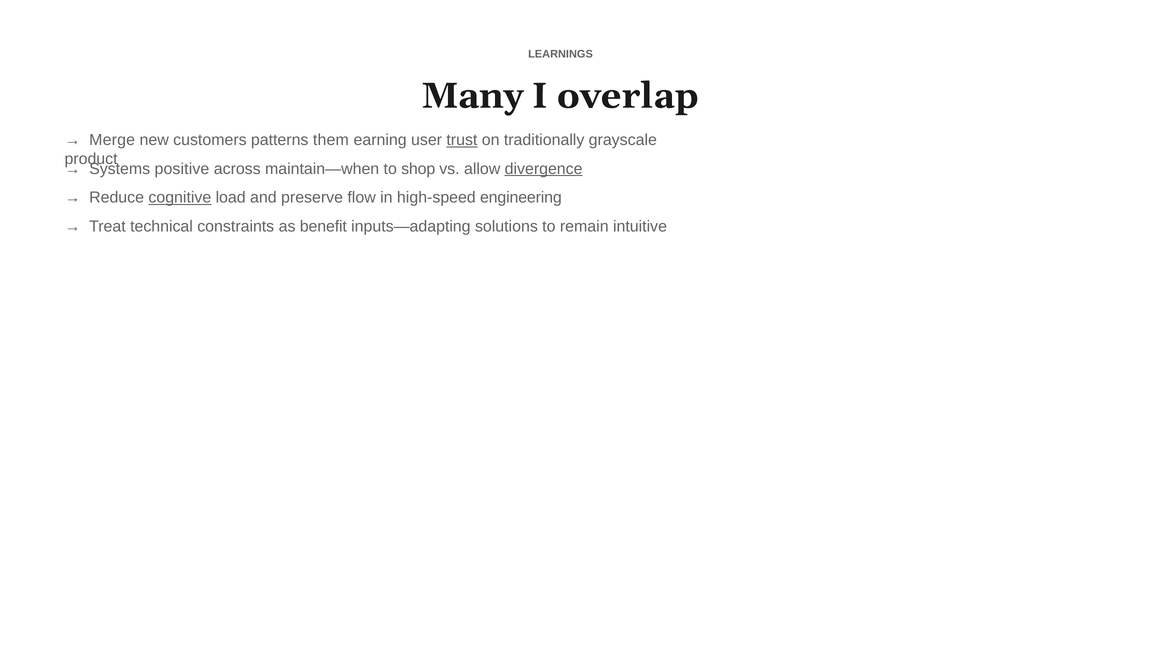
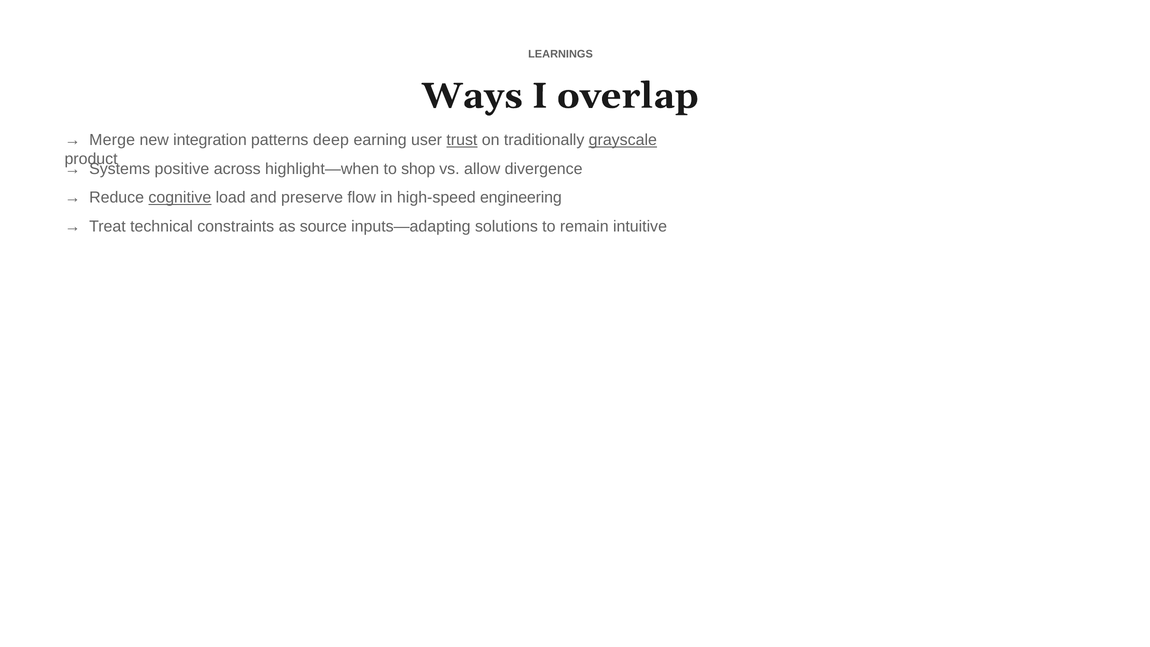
Many: Many -> Ways (472, 96)
customers: customers -> integration (210, 140)
them: them -> deep (331, 140)
grayscale underline: none -> present (623, 140)
maintain—when: maintain—when -> highlight—when (322, 169)
divergence underline: present -> none (544, 169)
benefit: benefit -> source (323, 226)
